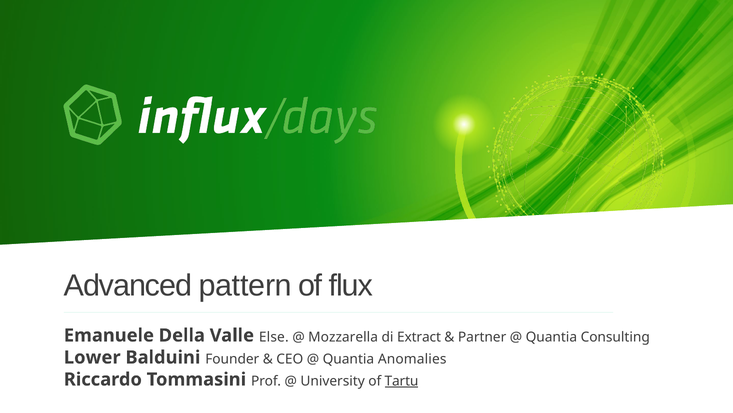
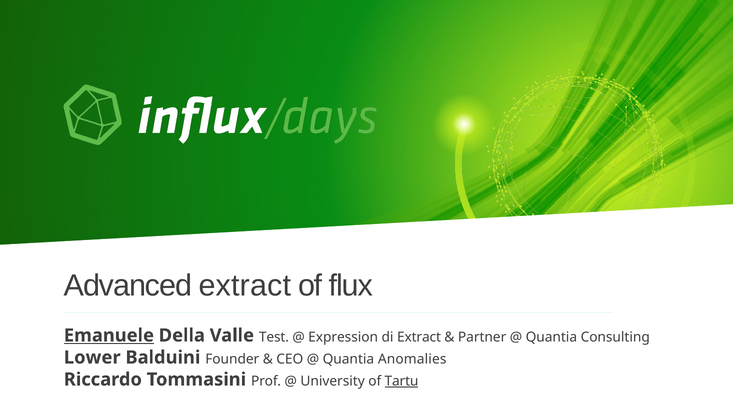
Advanced pattern: pattern -> extract (245, 285)
Emanuele underline: none -> present (109, 335)
Else: Else -> Test (274, 336)
Mozzarella: Mozzarella -> Expression (343, 336)
